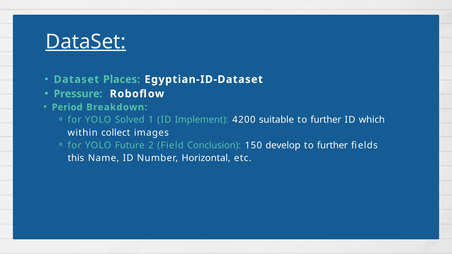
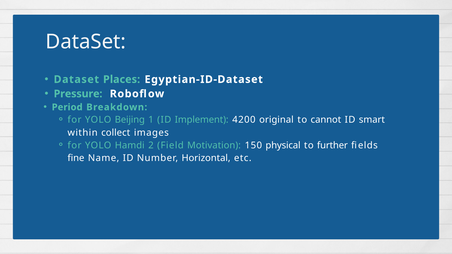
DataSet underline: present -> none (86, 42)
Solved: Solved -> Beijing (130, 120)
suitable: suitable -> original (276, 120)
further: further -> cannot (326, 120)
which: which -> smart (372, 120)
Future: Future -> Hamdi (130, 145)
Conclusion: Conclusion -> Motivation (214, 145)
develop: develop -> physical (283, 145)
this: this -> fine (76, 158)
